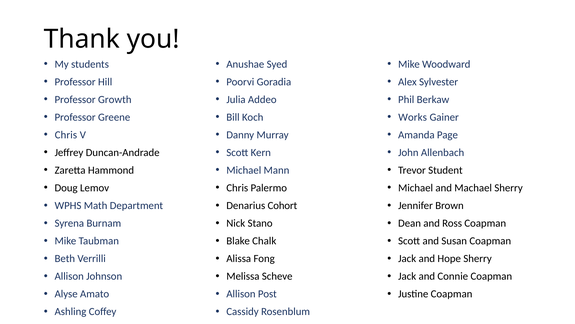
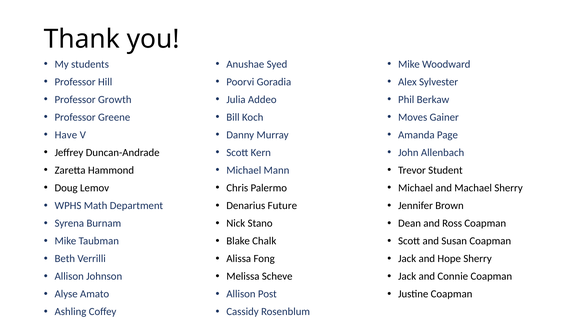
Works: Works -> Moves (413, 117)
Chris: Chris -> Have (66, 135)
Cohort: Cohort -> Future (282, 205)
